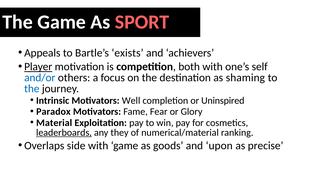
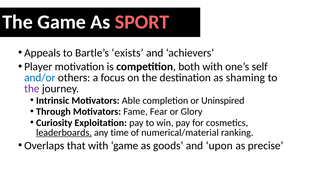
Player underline: present -> none (38, 67)
the colour: blue -> purple (32, 89)
Well: Well -> Able (131, 100)
Paradox: Paradox -> Through (53, 112)
Material: Material -> Curiosity (54, 123)
they: they -> time (120, 132)
side: side -> that (76, 146)
